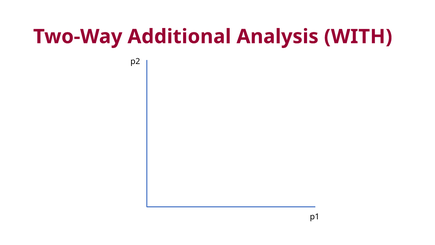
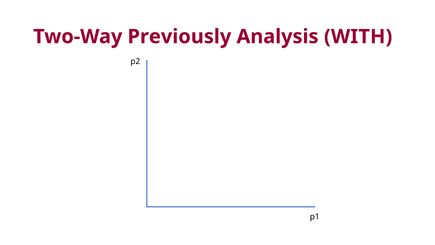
Additional: Additional -> Previously (179, 37)
